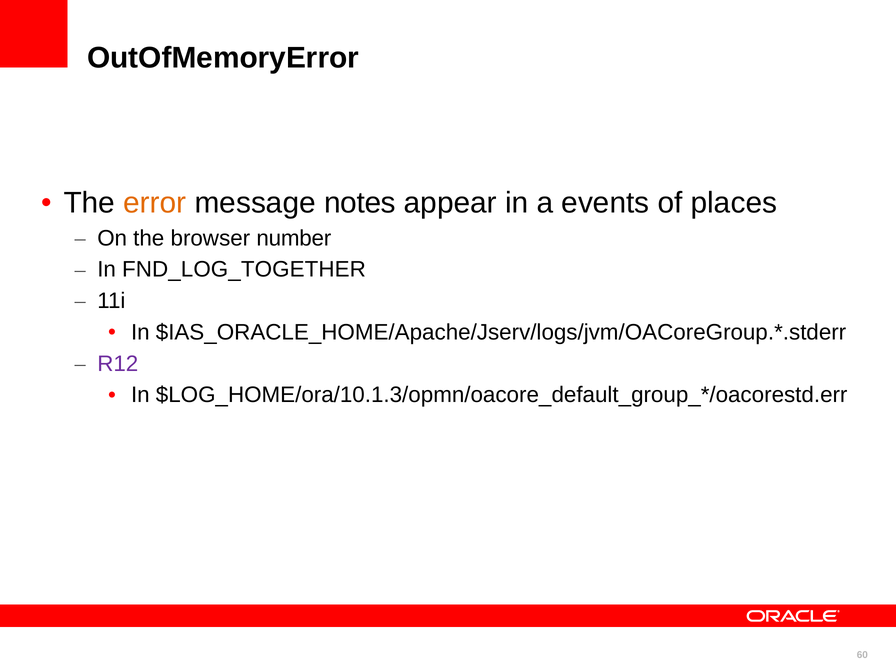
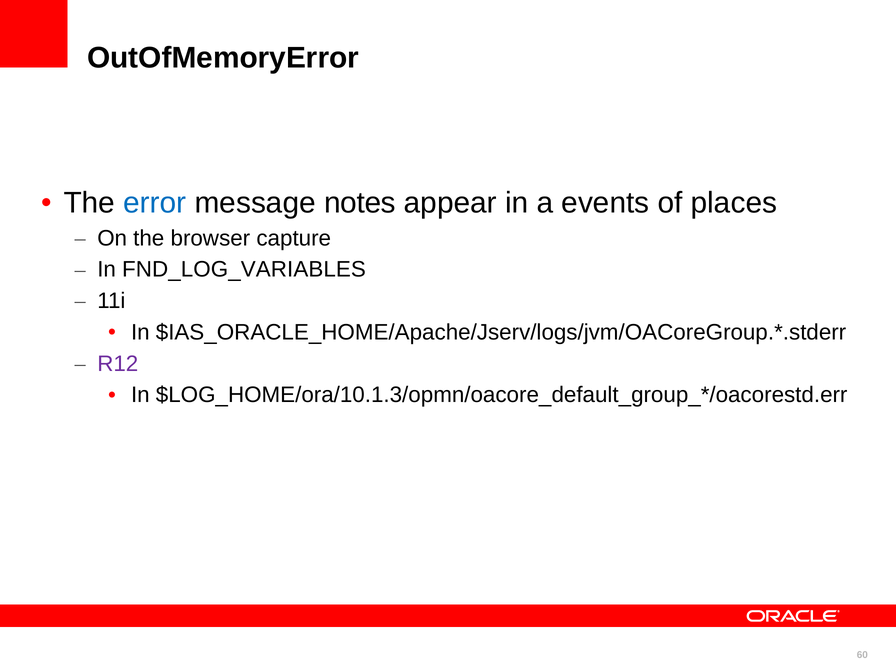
error colour: orange -> blue (155, 203)
number: number -> capture (294, 238)
FND_LOG_TOGETHER: FND_LOG_TOGETHER -> FND_LOG_VARIABLES (244, 270)
